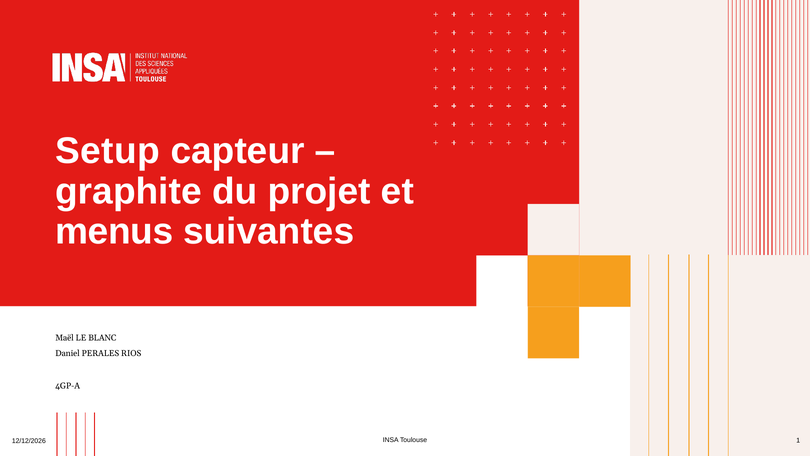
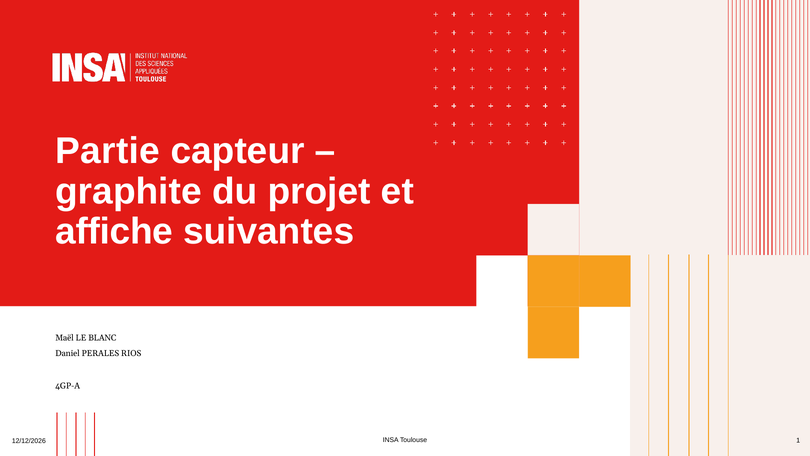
Setup: Setup -> Partie (108, 151)
menus: menus -> affiche (114, 231)
